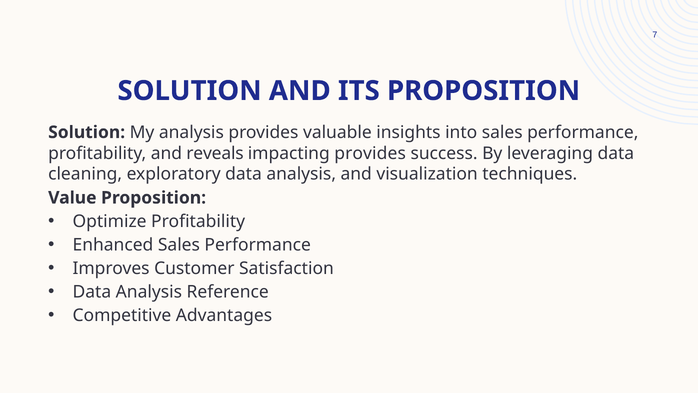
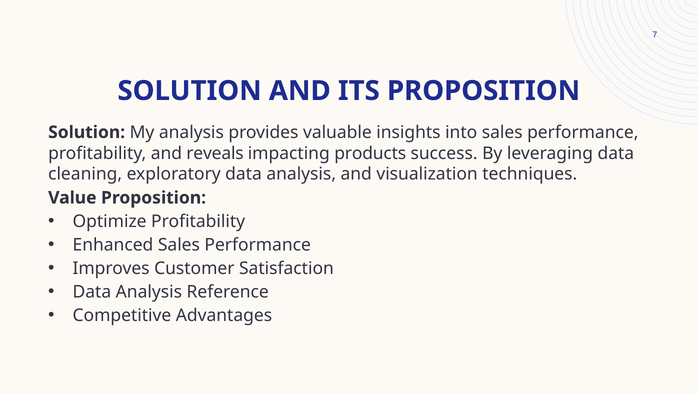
impacting provides: provides -> products (370, 153)
